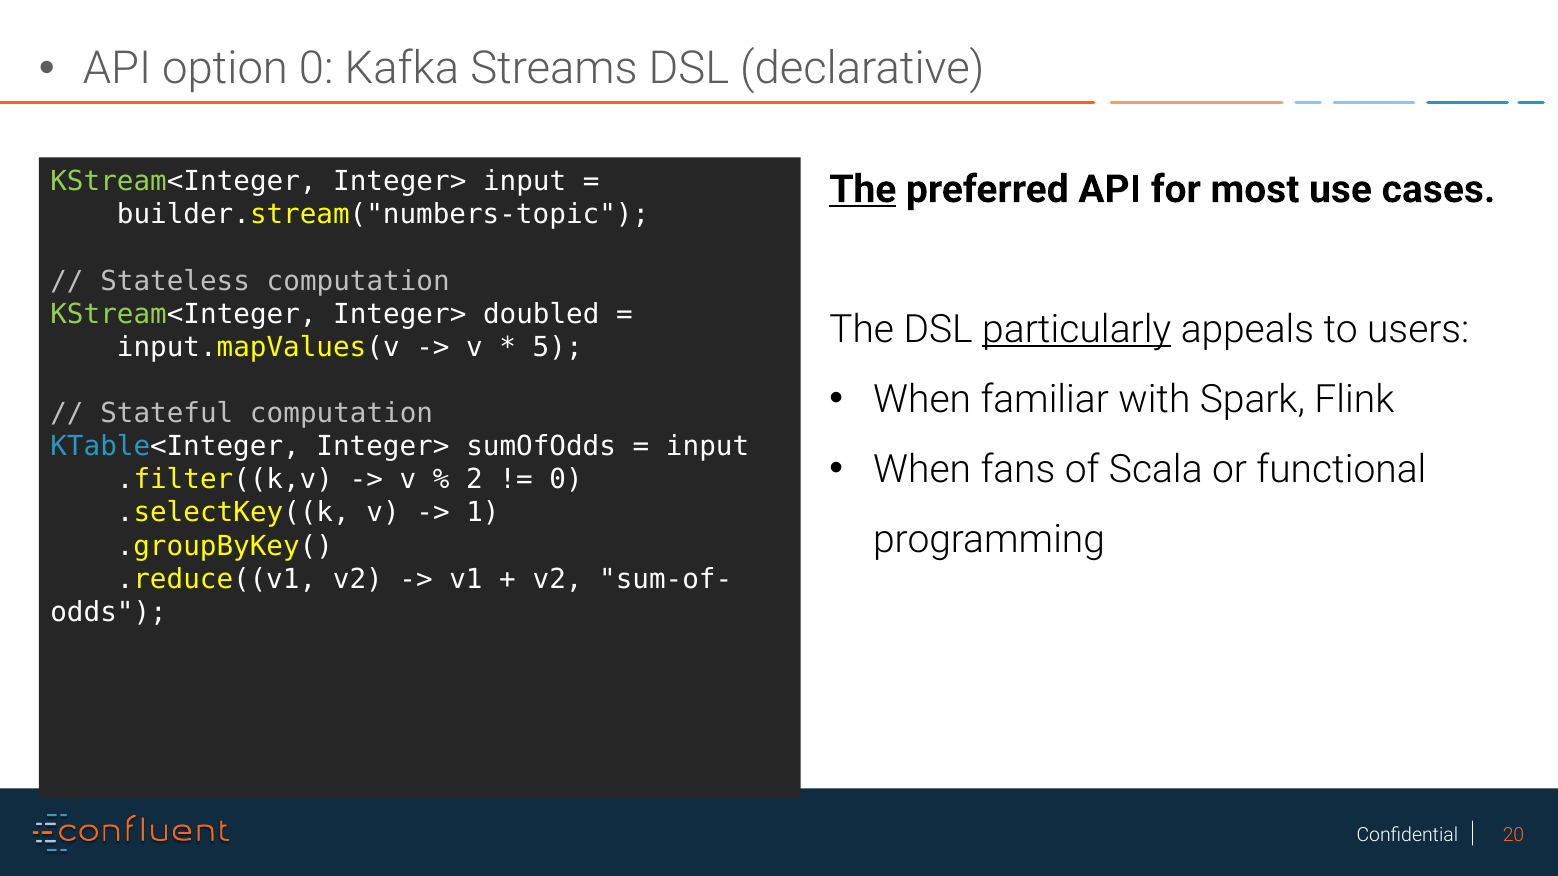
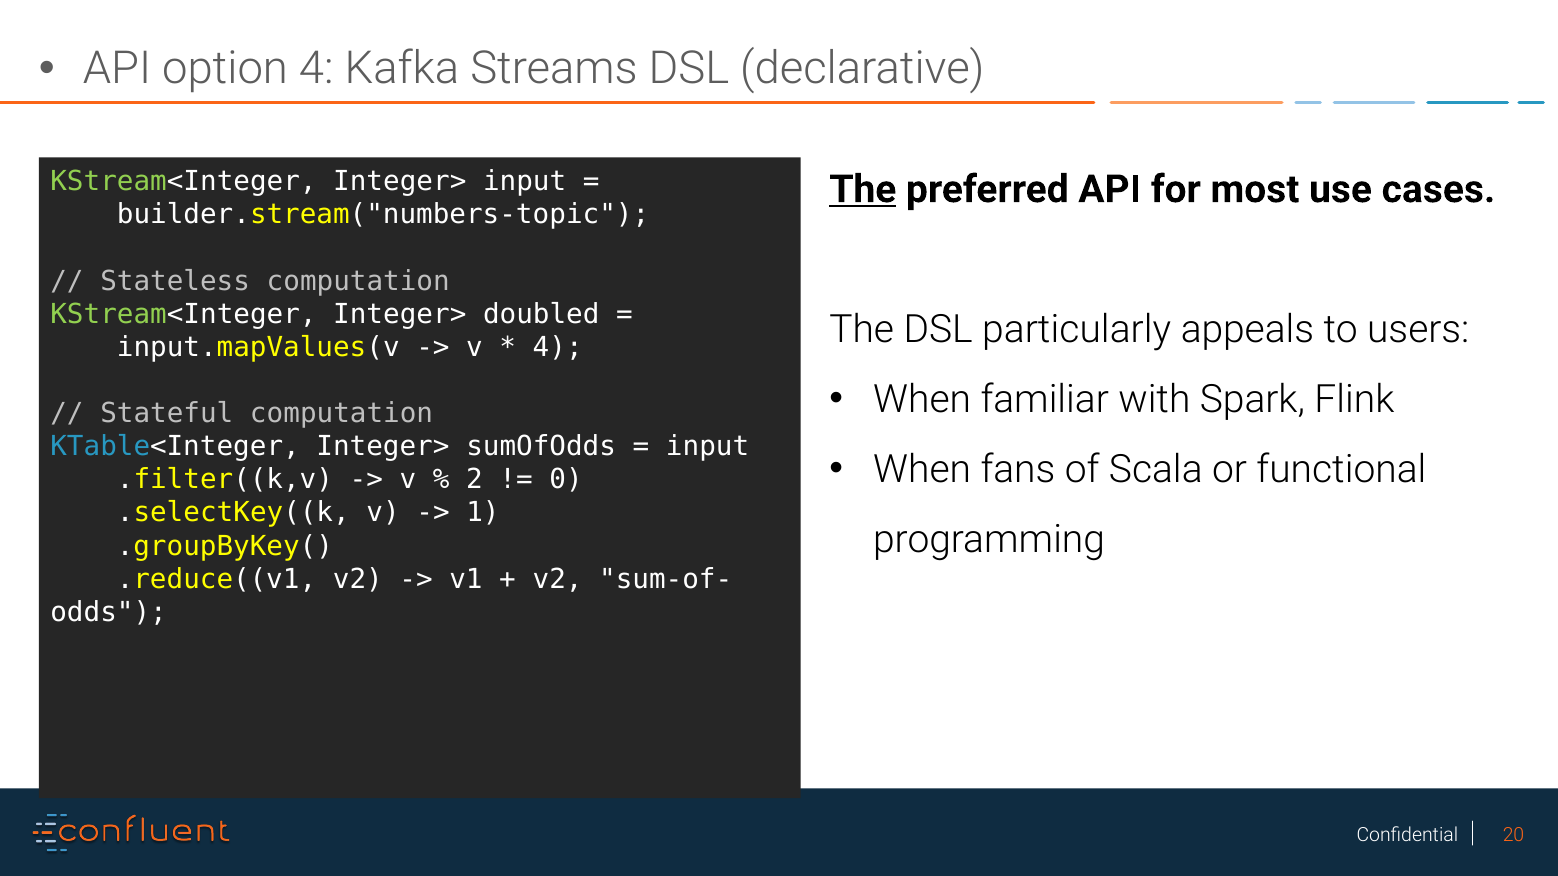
option 0: 0 -> 4 (316, 69)
particularly underline: present -> none (1077, 330)
5: 5 -> 4 (558, 347)
